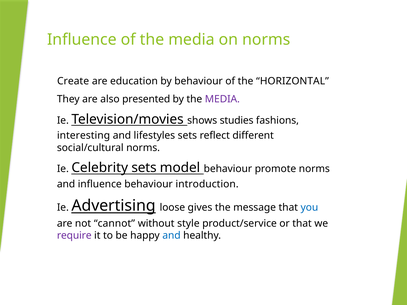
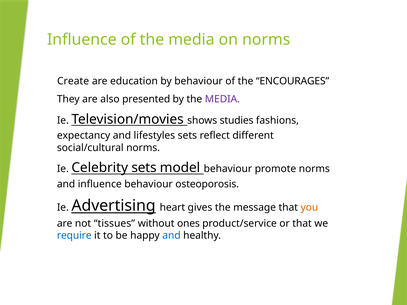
HORIZONTAL: HORIZONTAL -> ENCOURAGES (293, 81)
interesting: interesting -> expectancy (84, 136)
introduction: introduction -> osteoporosis (207, 184)
loose: loose -> heart (172, 208)
you colour: blue -> orange (309, 208)
cannot: cannot -> tissues (114, 224)
style: style -> ones (188, 224)
require colour: purple -> blue (74, 236)
